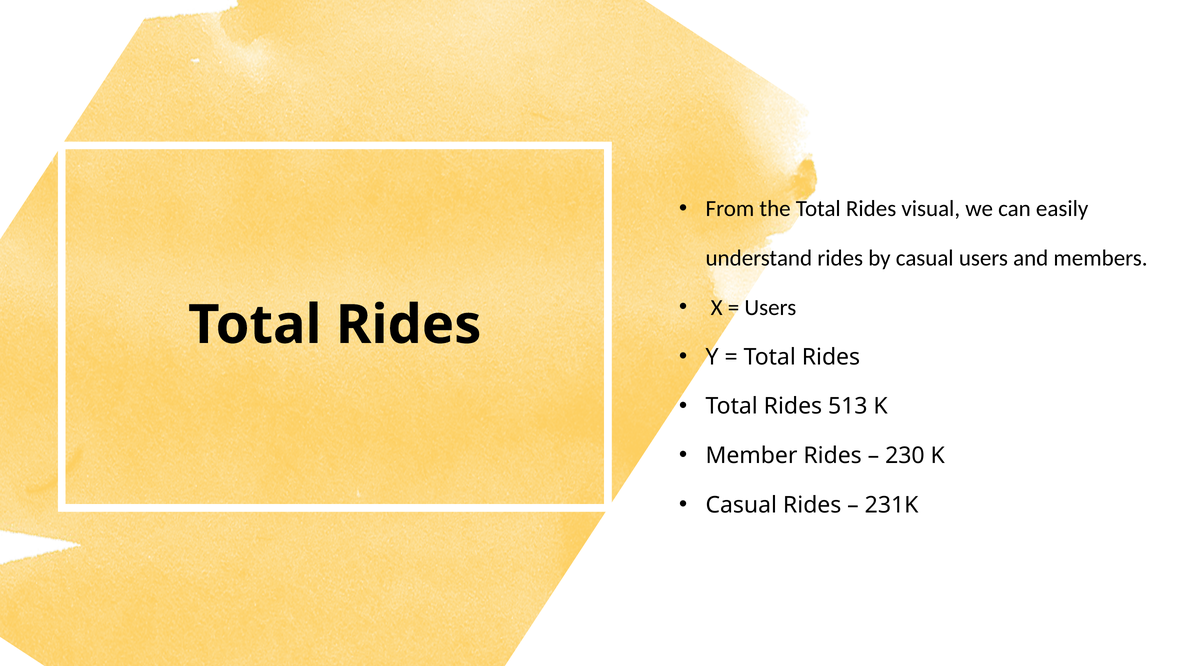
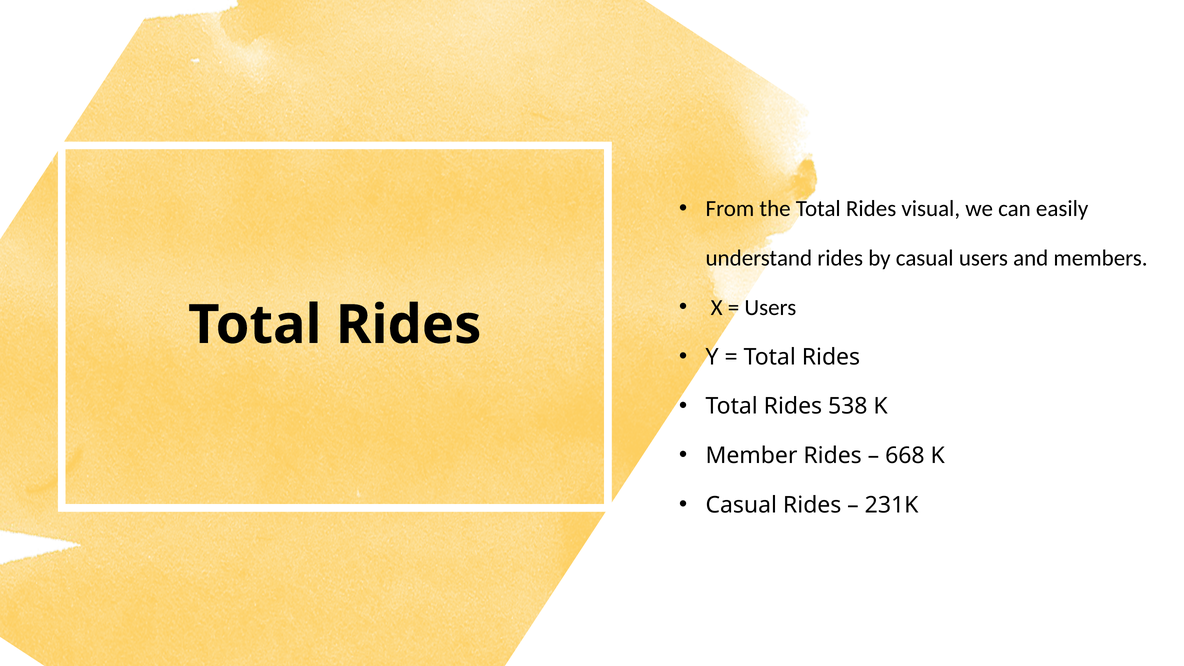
513: 513 -> 538 (848, 406)
230: 230 -> 668 (905, 456)
